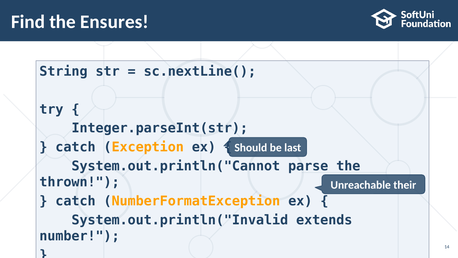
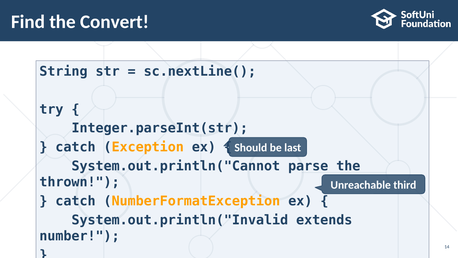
Ensures: Ensures -> Convert (115, 22)
their: their -> third (405, 185)
